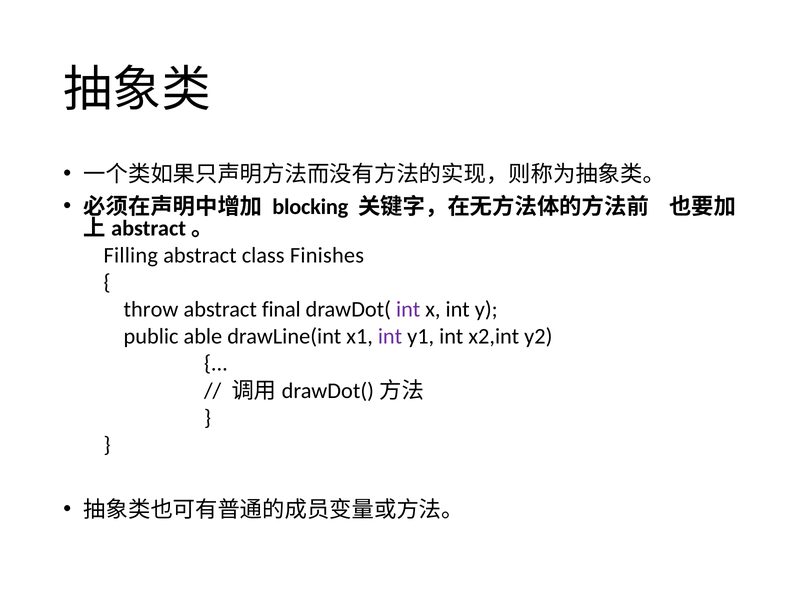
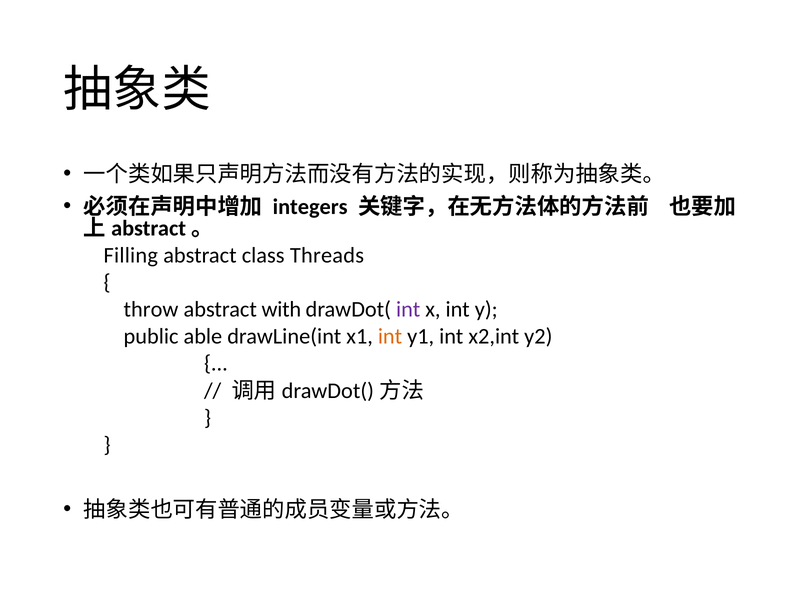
blocking: blocking -> integers (310, 207)
Finishes: Finishes -> Threads (327, 255)
final: final -> with (281, 310)
int colour: purple -> orange (390, 337)
